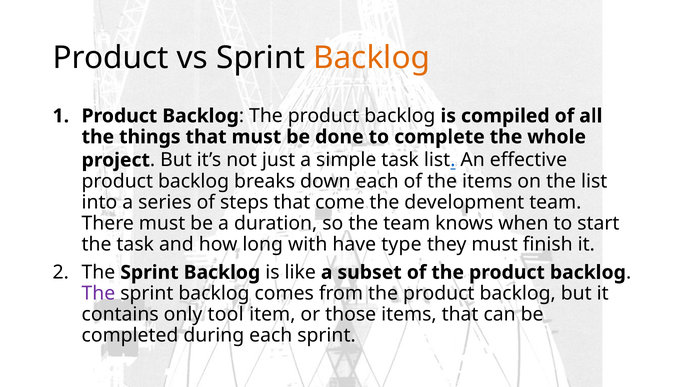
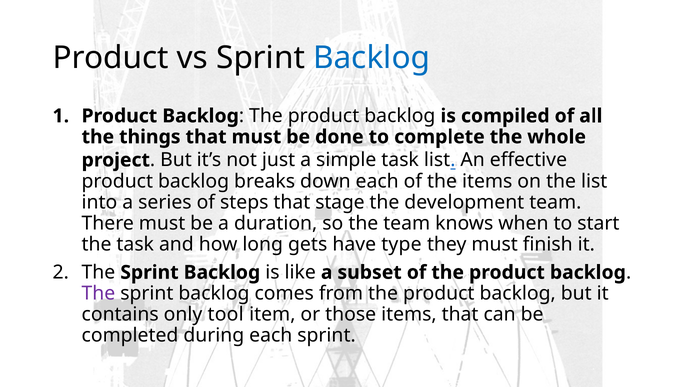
Backlog colour: orange -> blue (372, 58)
come: come -> stage (340, 203)
with: with -> gets (308, 245)
